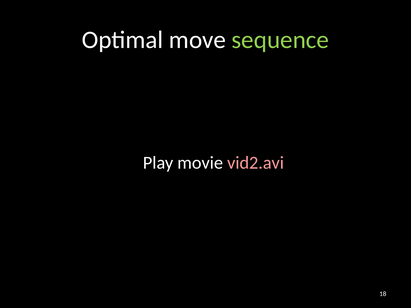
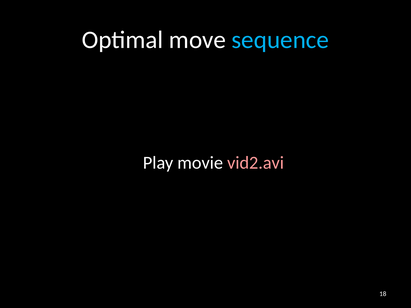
sequence colour: light green -> light blue (280, 40)
